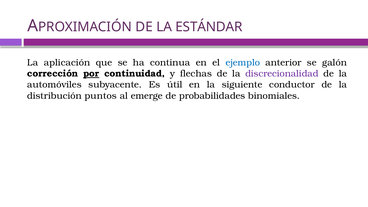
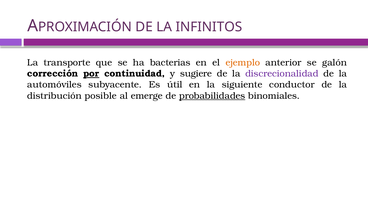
ESTÁNDAR: ESTÁNDAR -> INFINITOS (209, 27)
aplicación: aplicación -> transporte (67, 63)
continua: continua -> bacterias (170, 63)
ejemplo colour: blue -> orange (243, 63)
flechas: flechas -> sugiere (196, 74)
puntos: puntos -> posible (101, 96)
probabilidades underline: none -> present (212, 96)
